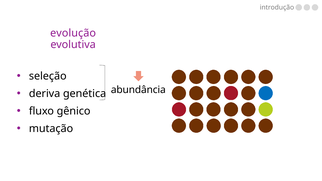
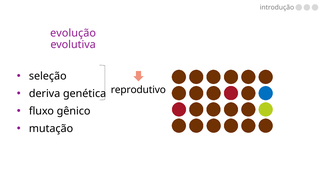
abundância: abundância -> reprodutivo (138, 90)
